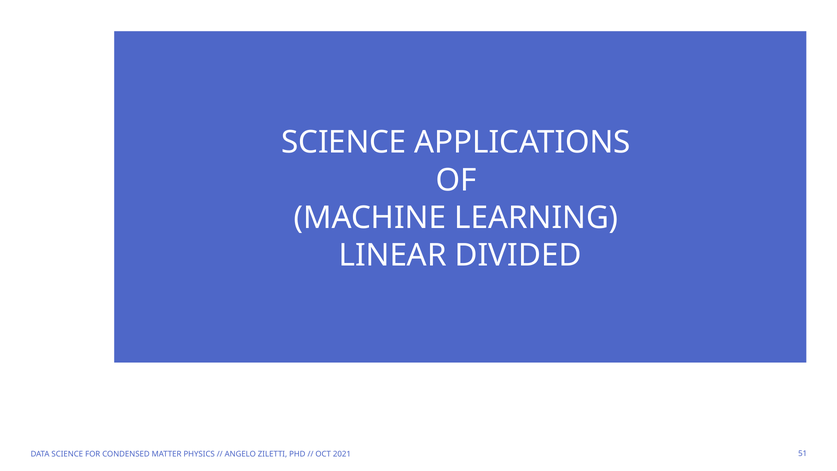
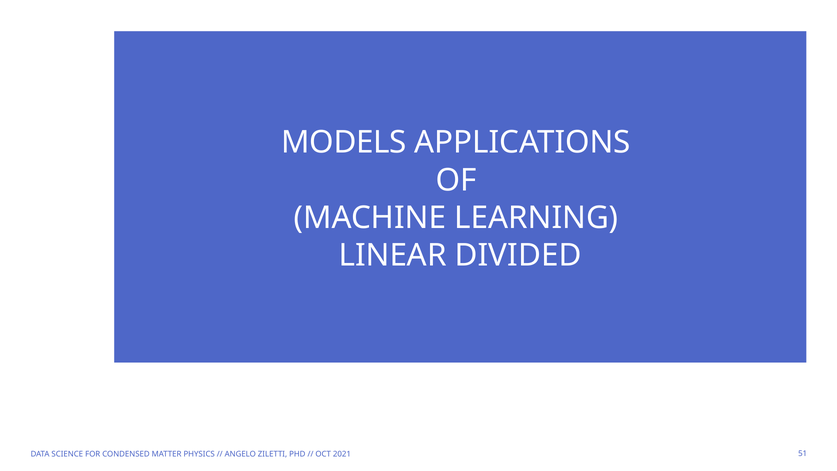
SCIENCE: SCIENCE -> MODELS (344, 142)
